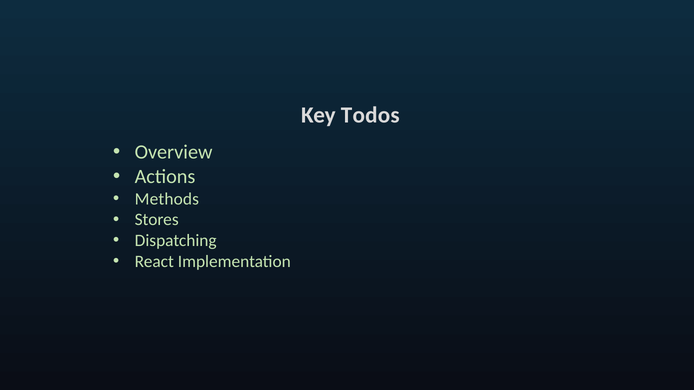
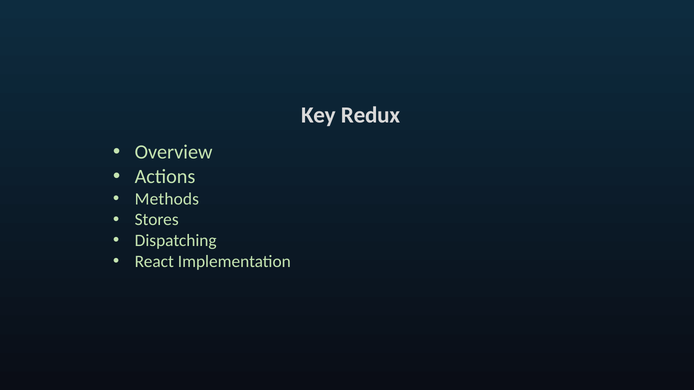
Todos: Todos -> Redux (370, 115)
